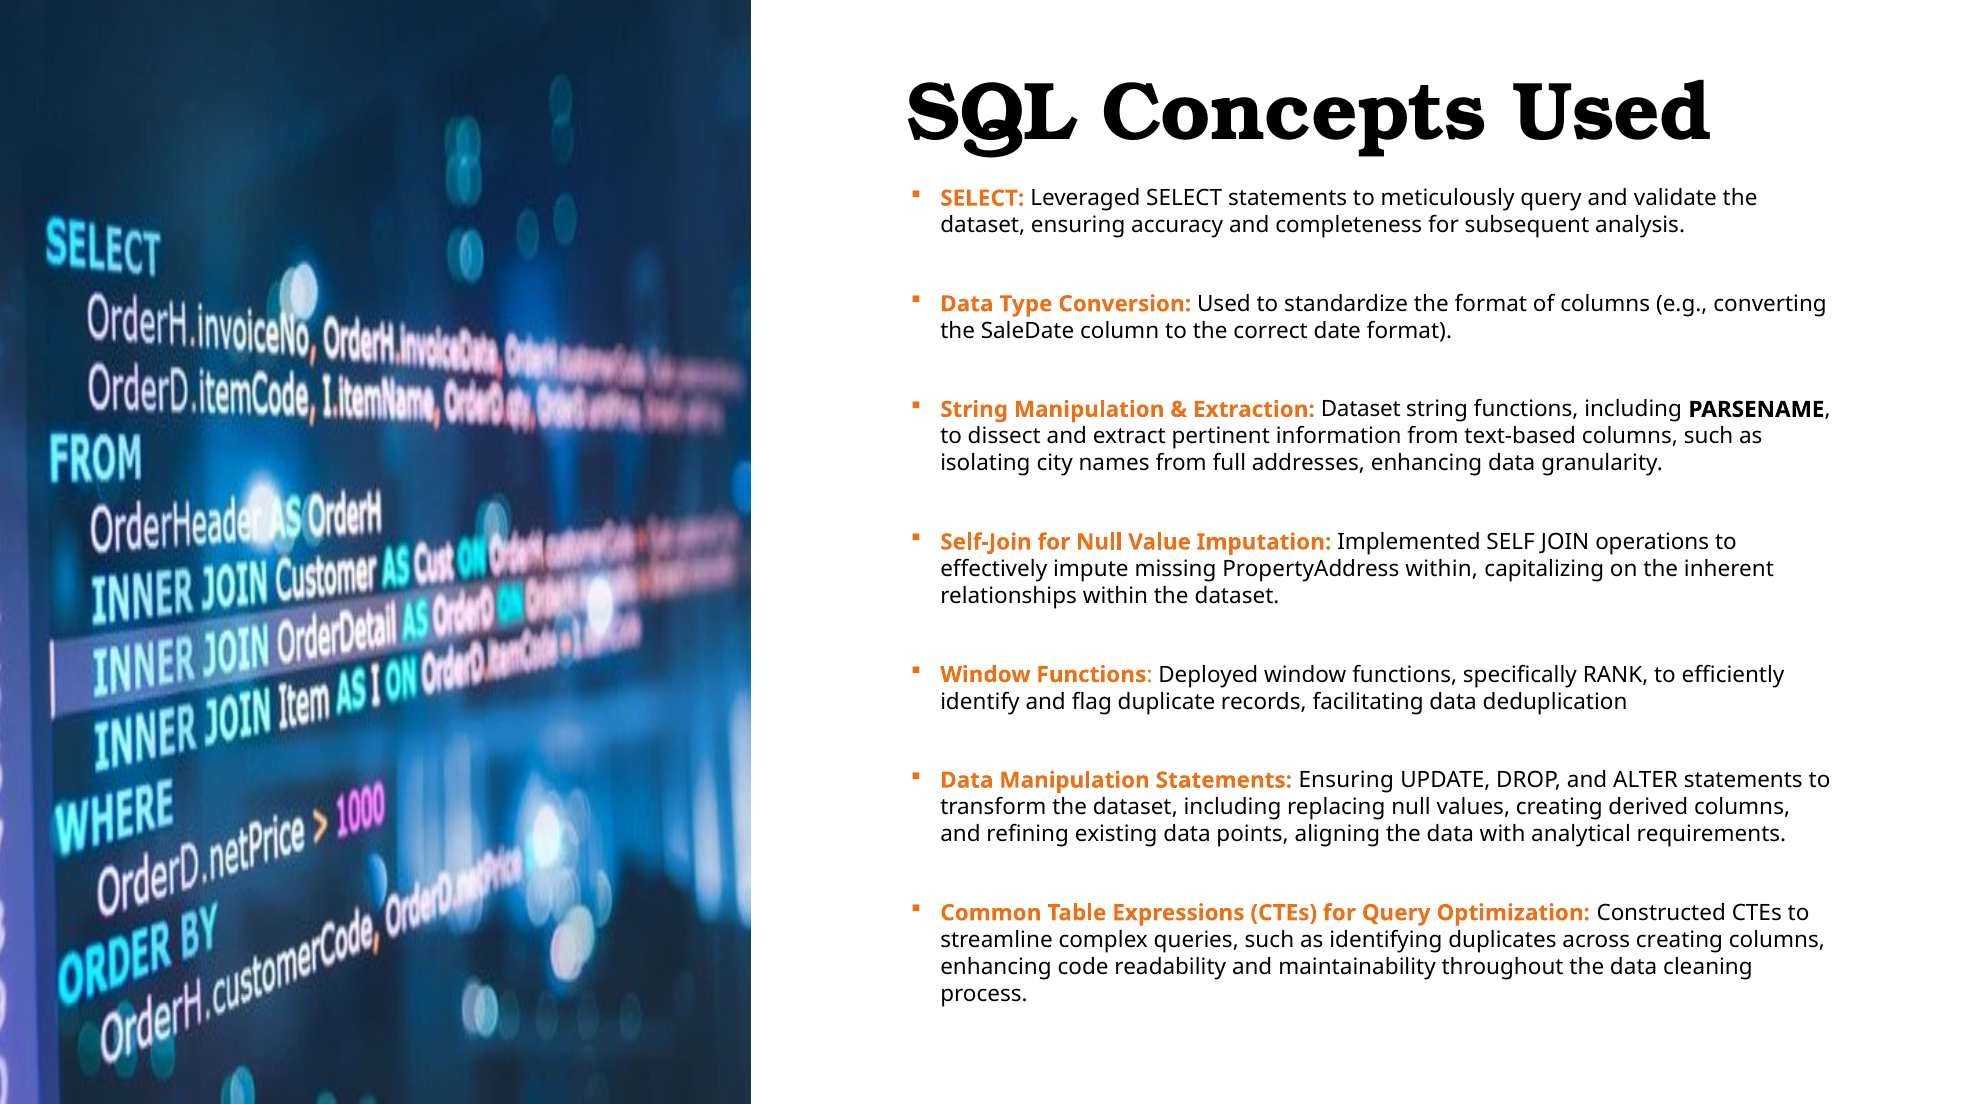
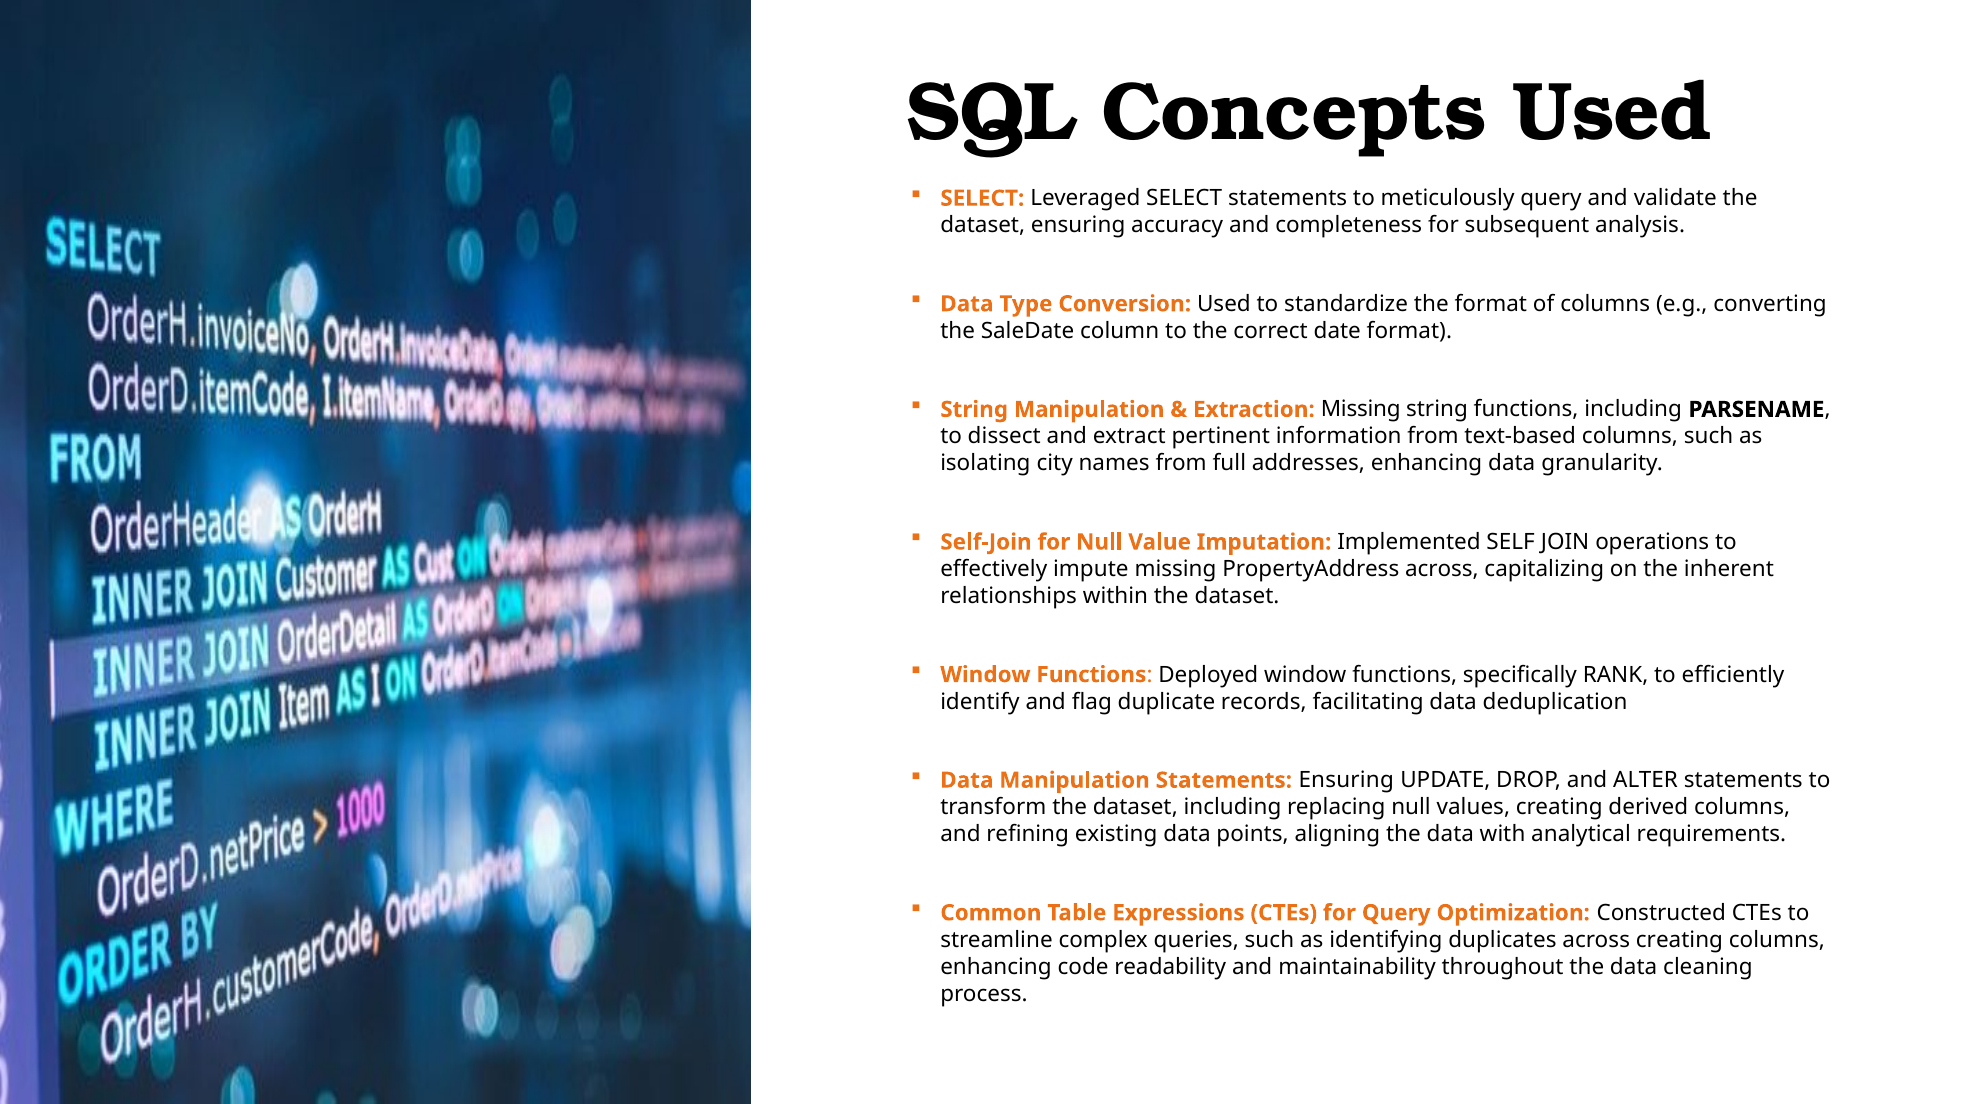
Extraction Dataset: Dataset -> Missing (1361, 409)
PropertyAddress within: within -> across (1442, 569)
